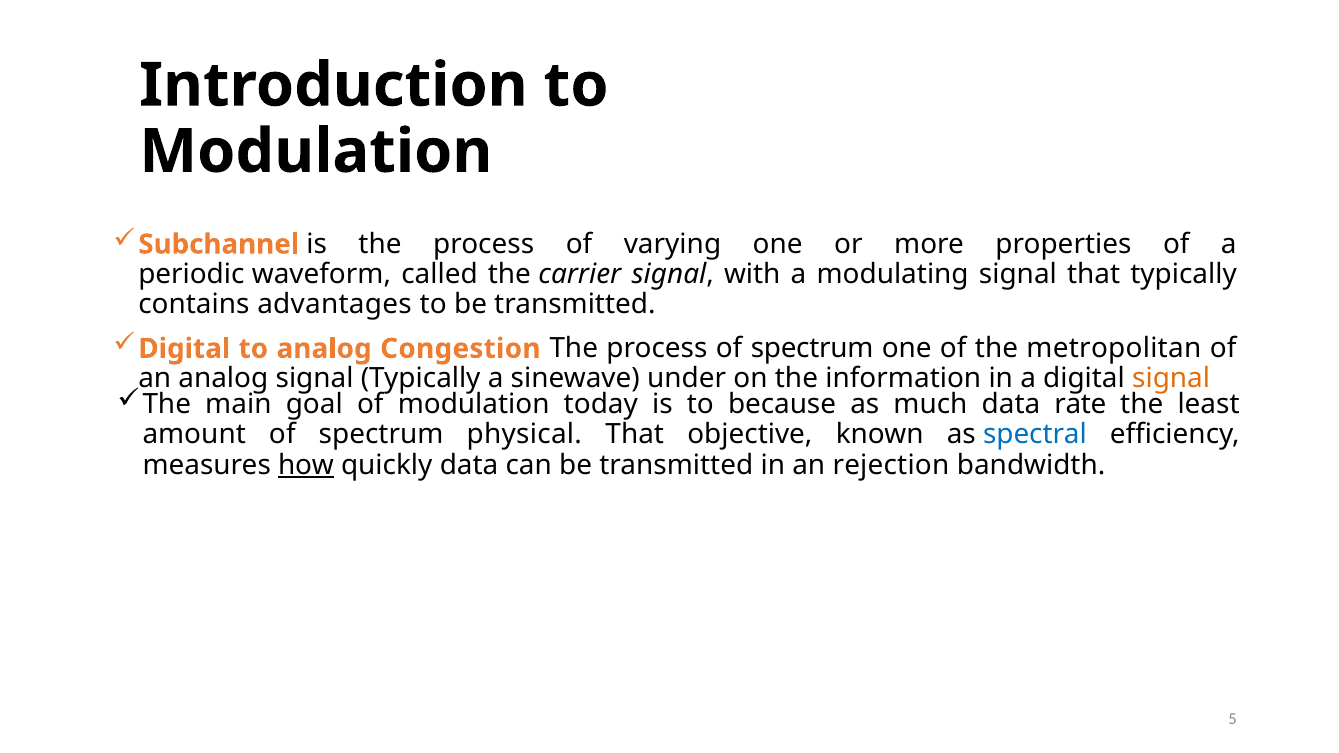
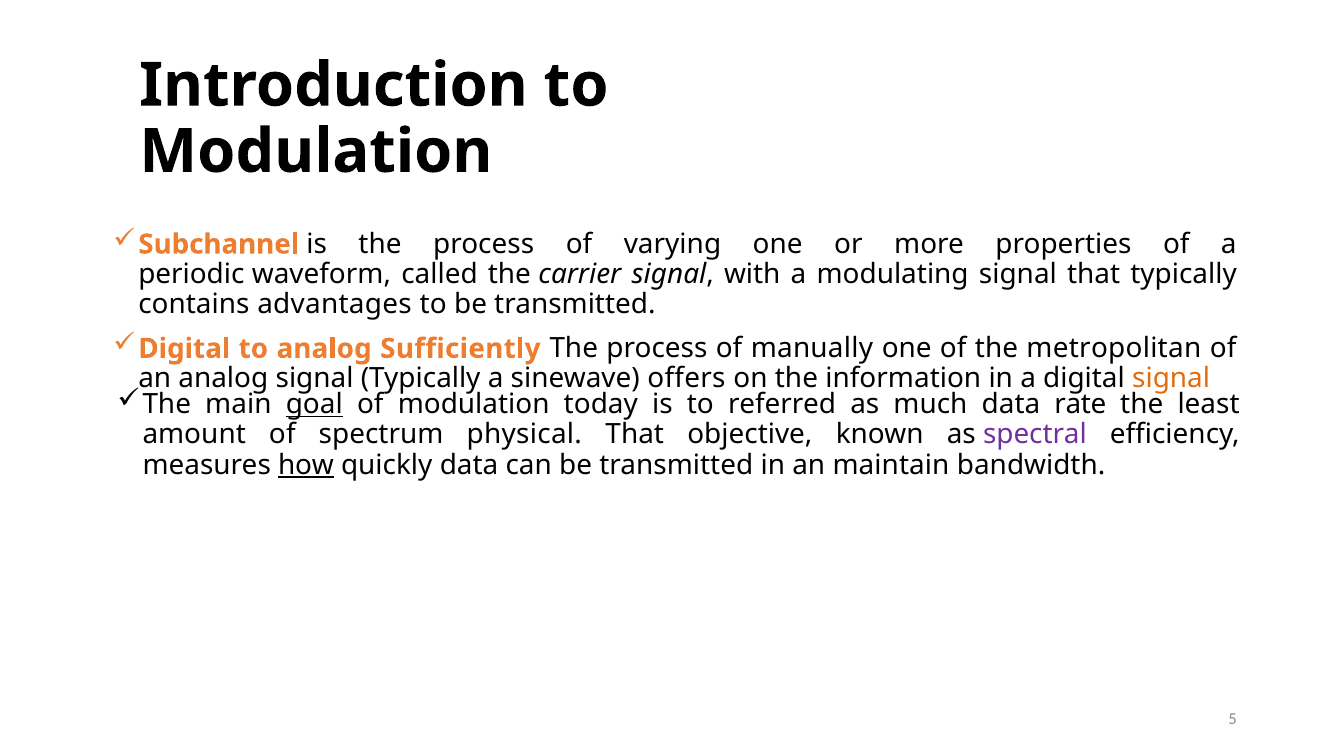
Congestion: Congestion -> Sufficiently (460, 349)
process of spectrum: spectrum -> manually (812, 349)
under: under -> offers (687, 379)
goal underline: none -> present (314, 405)
because: because -> referred (782, 405)
spectral colour: blue -> purple (1035, 435)
rejection: rejection -> maintain (891, 465)
